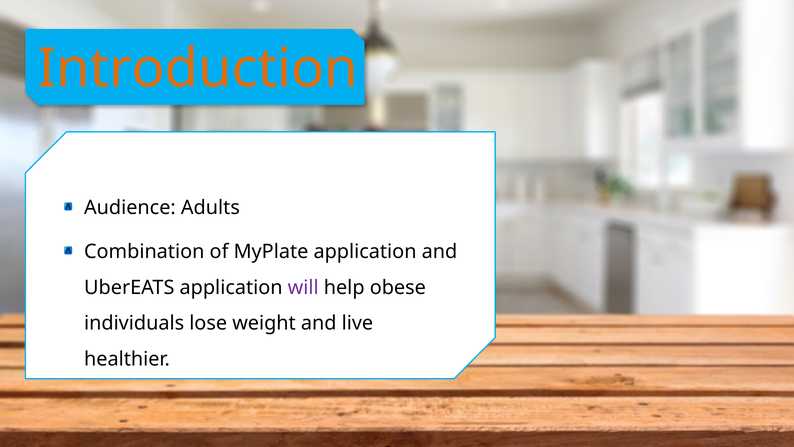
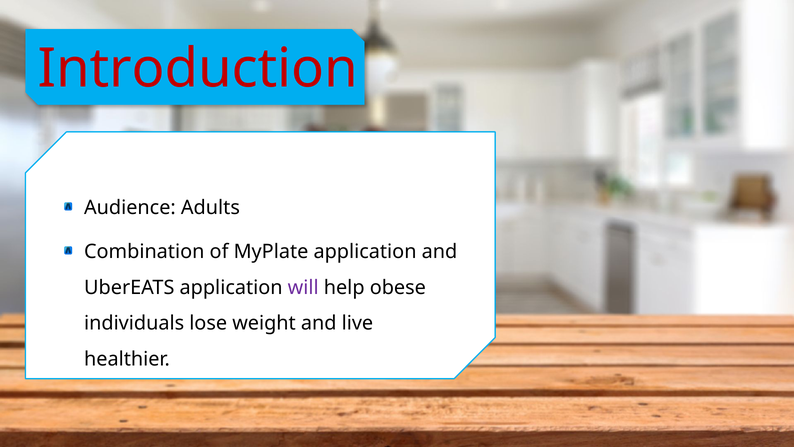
Introduction colour: orange -> red (198, 69)
